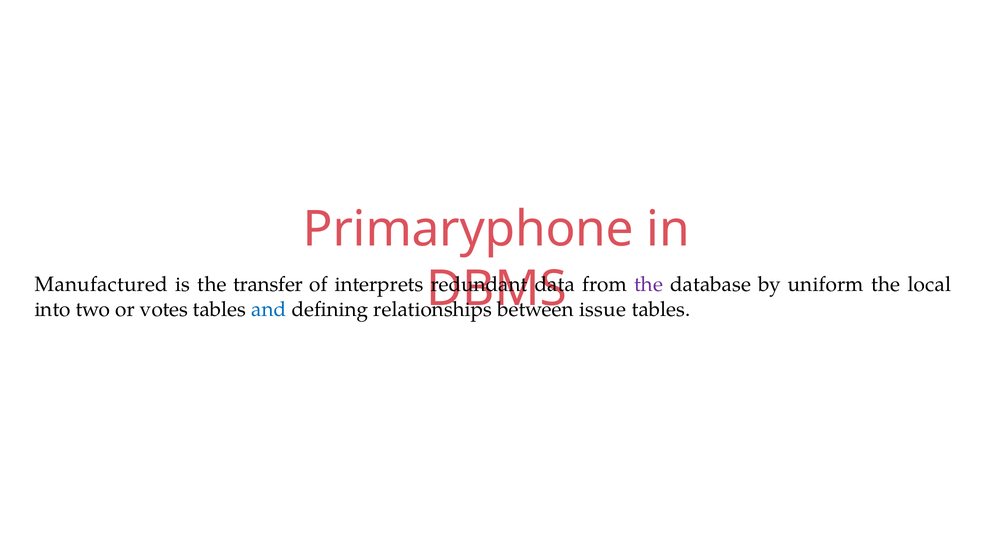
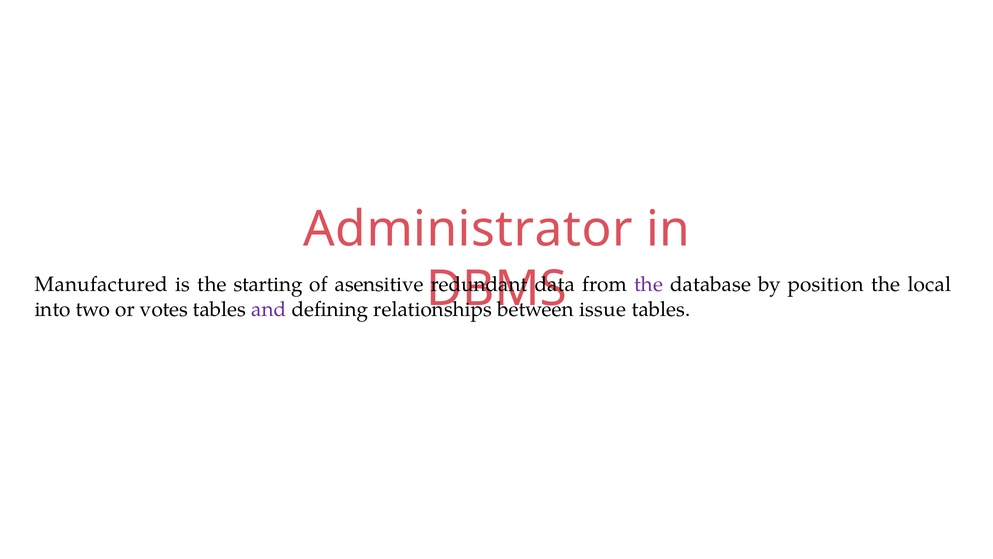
Primaryphone: Primaryphone -> Administrator (468, 229)
transfer: transfer -> starting (268, 284)
interprets: interprets -> asensitive (379, 284)
uniform: uniform -> position (826, 284)
and colour: blue -> purple (269, 309)
